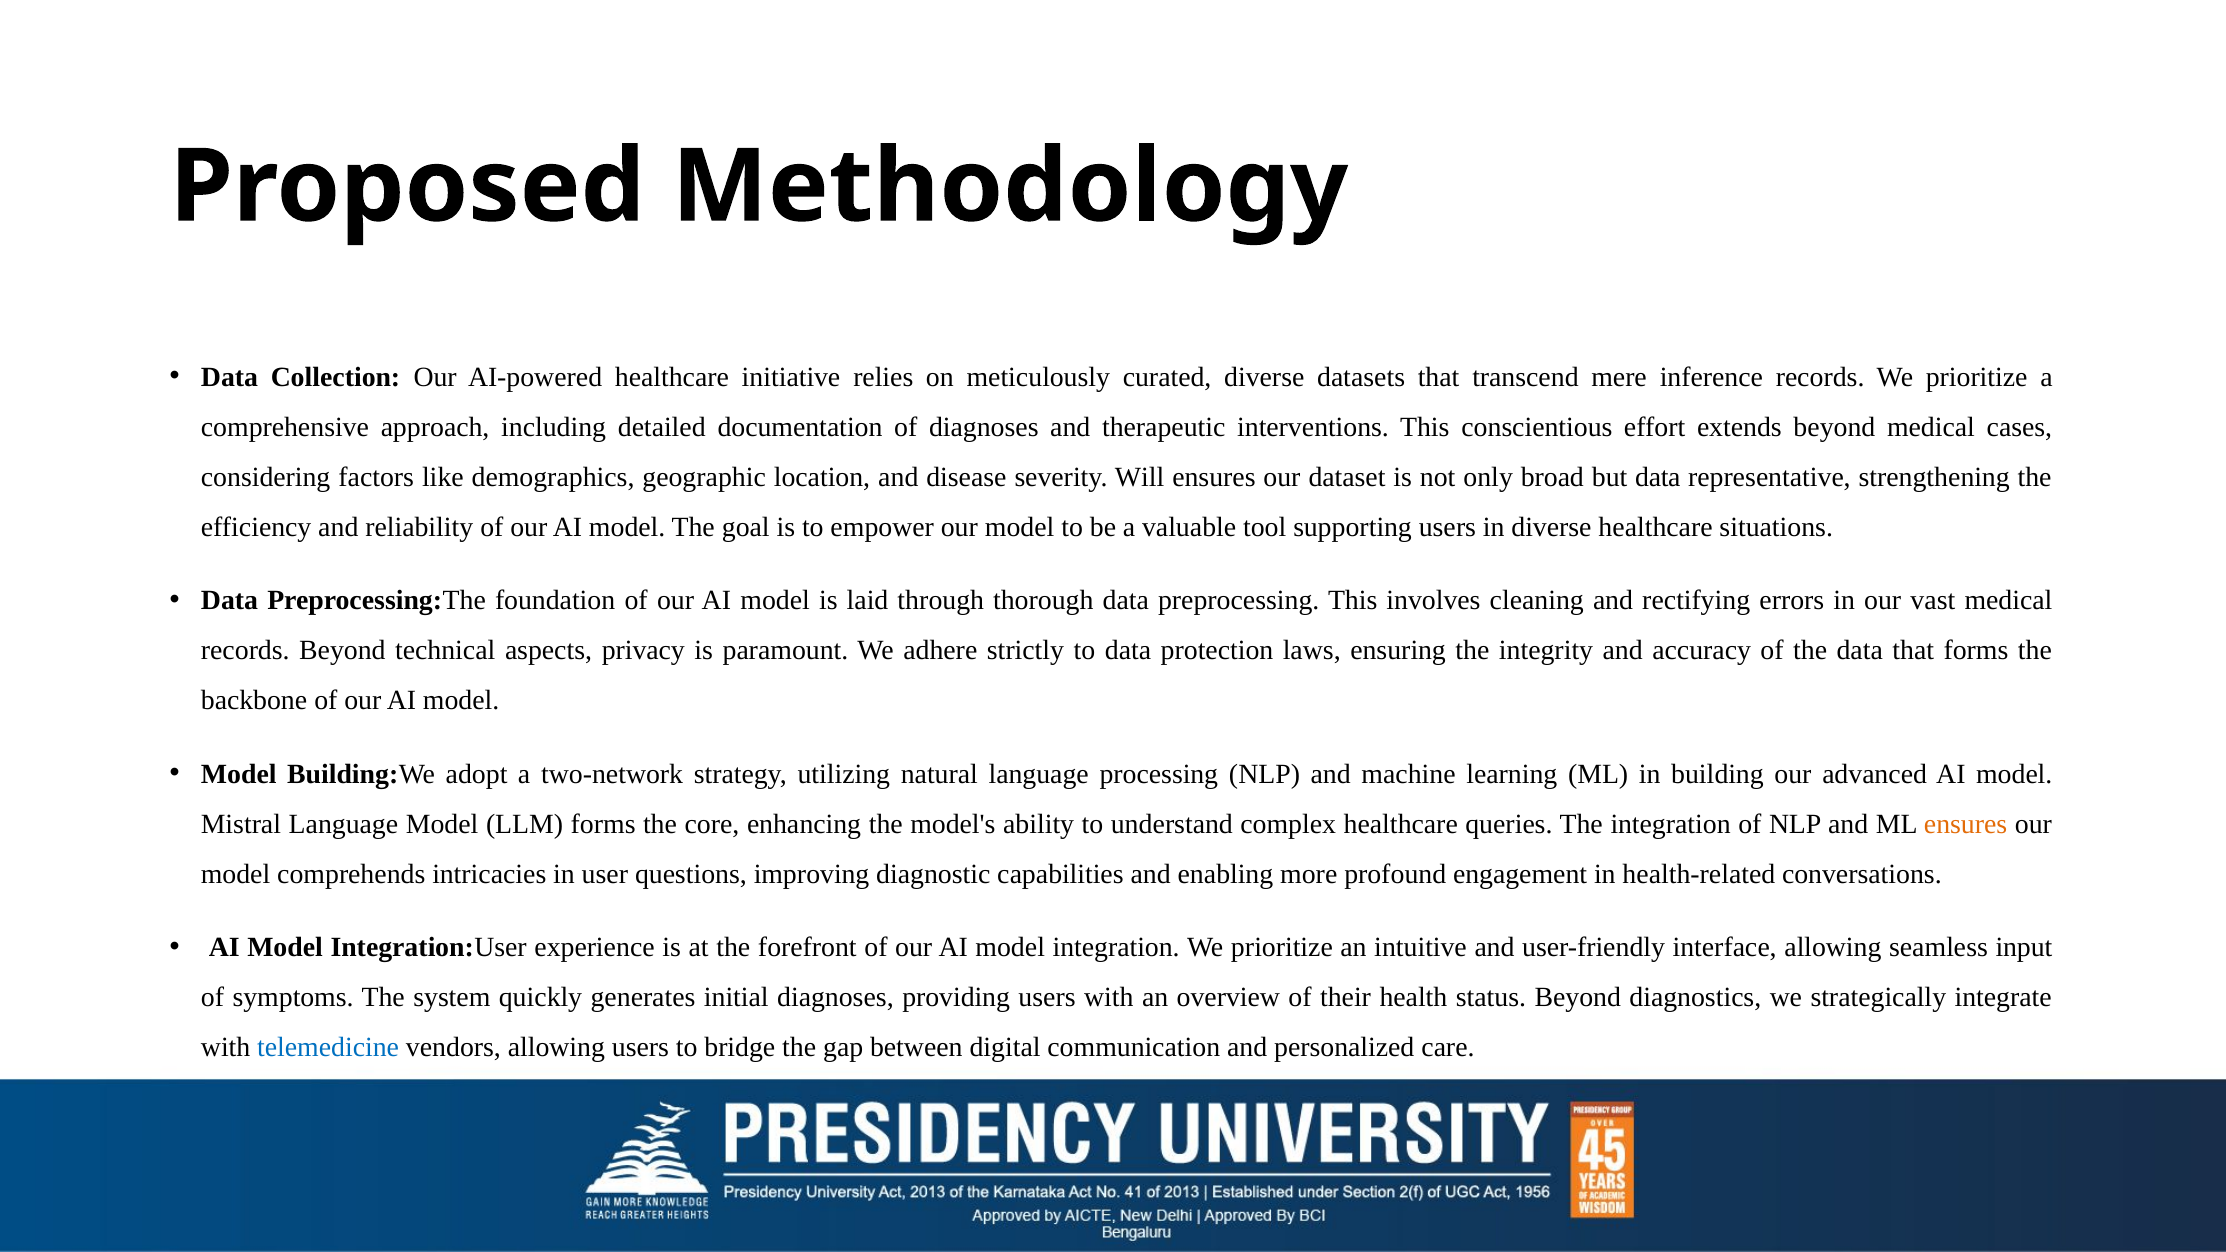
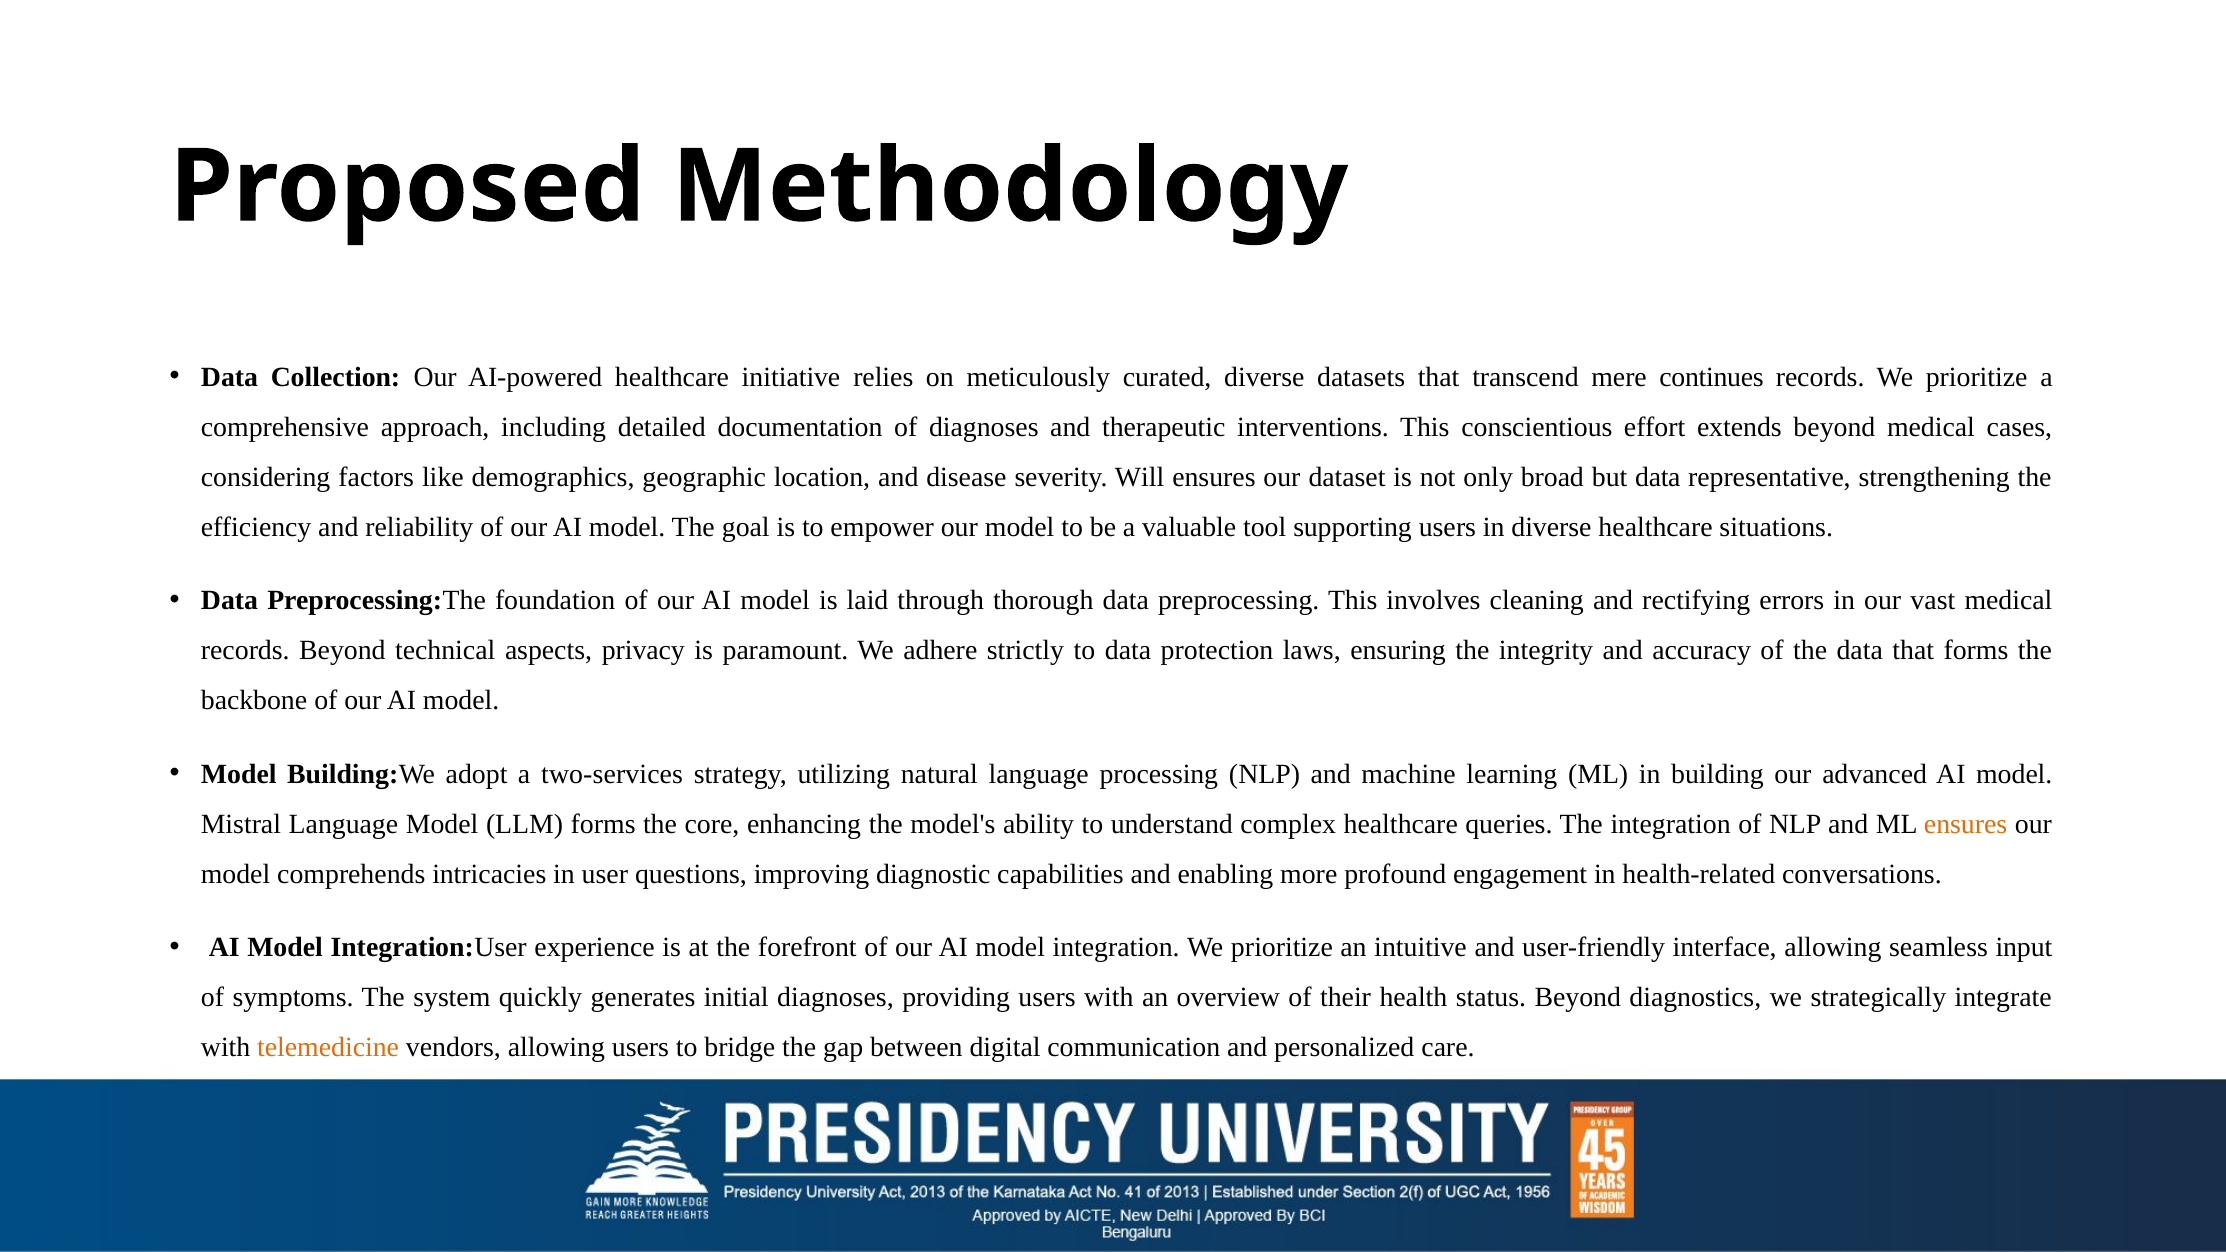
inference: inference -> continues (1712, 377)
two-network: two-network -> two-services (612, 774)
telemedicine colour: blue -> orange (328, 1048)
